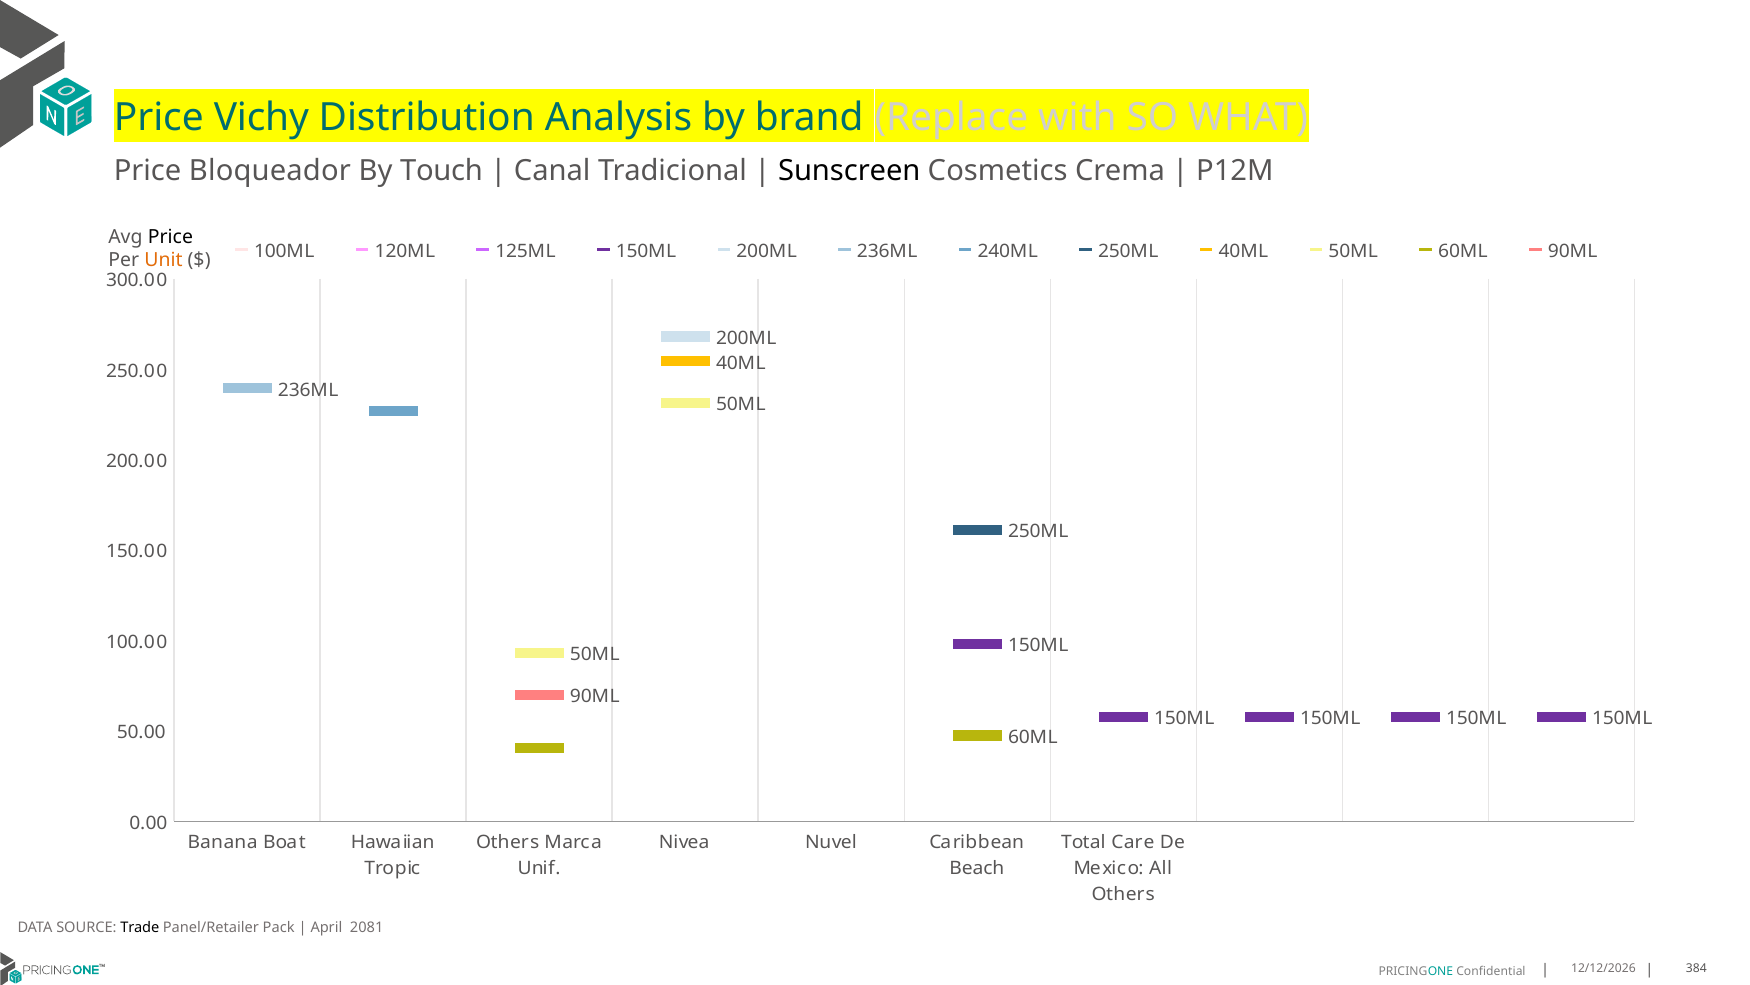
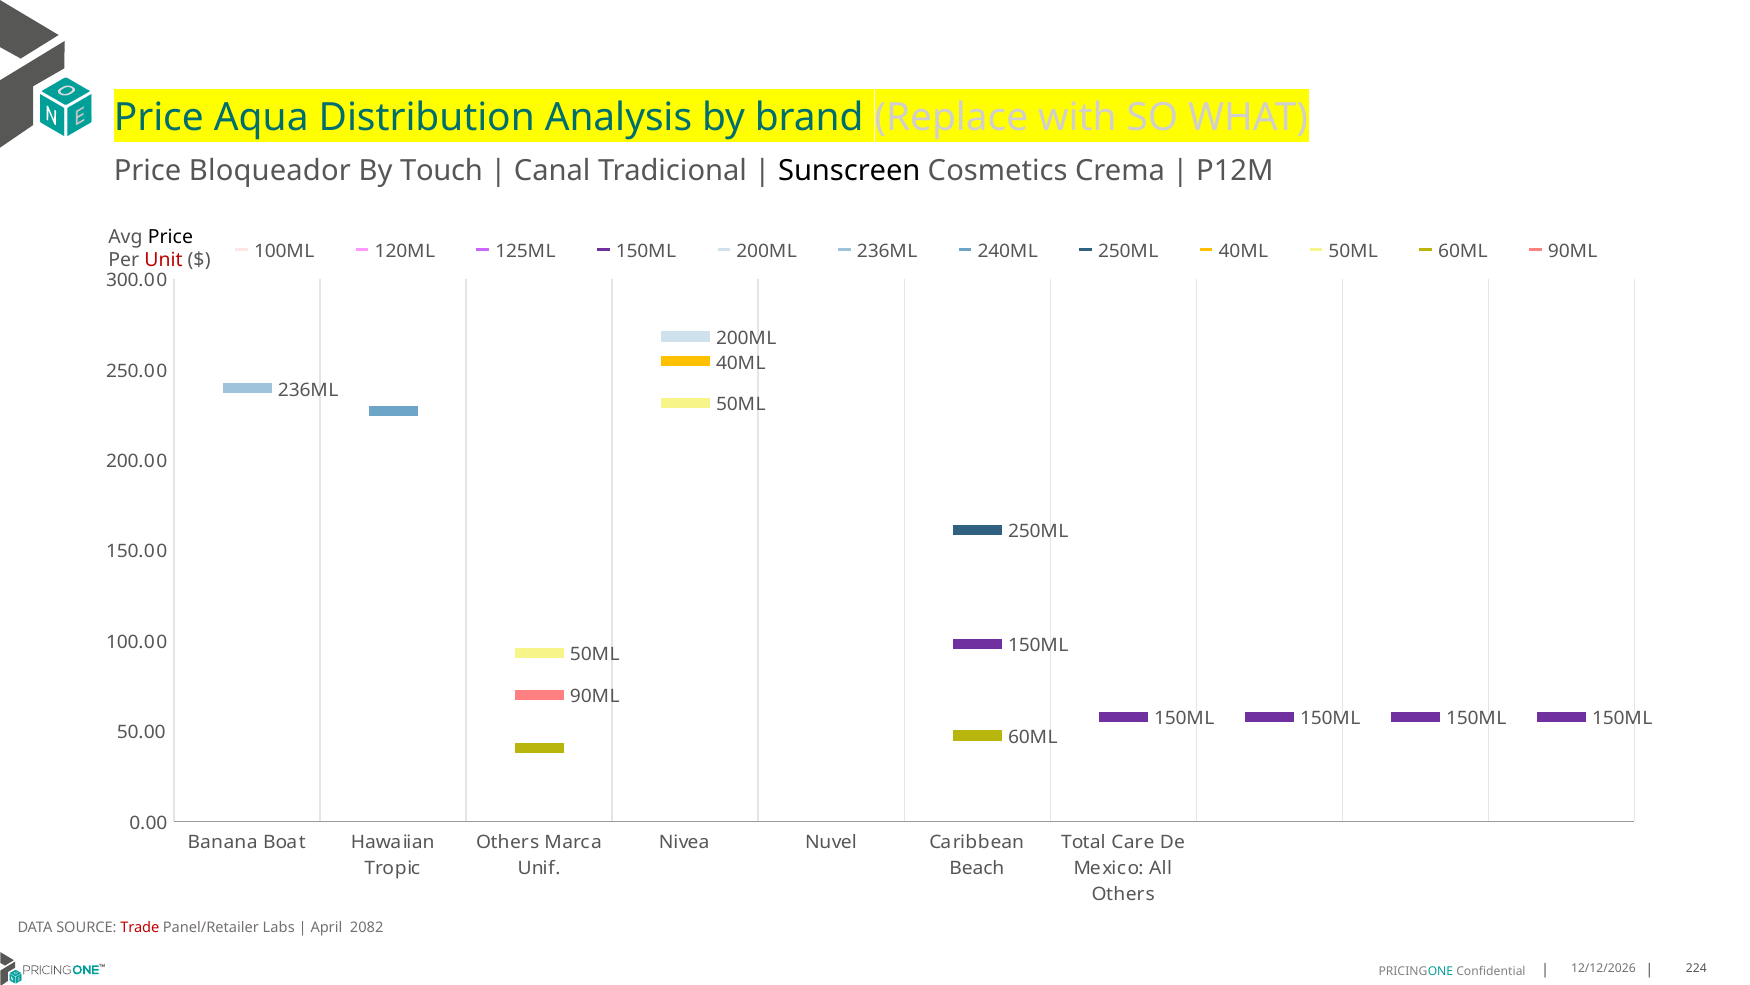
Vichy: Vichy -> Aqua (261, 118)
Unit colour: orange -> red (163, 260)
Trade colour: black -> red (140, 927)
Pack: Pack -> Labs (279, 927)
2081: 2081 -> 2082 (367, 927)
384: 384 -> 224 (1696, 968)
